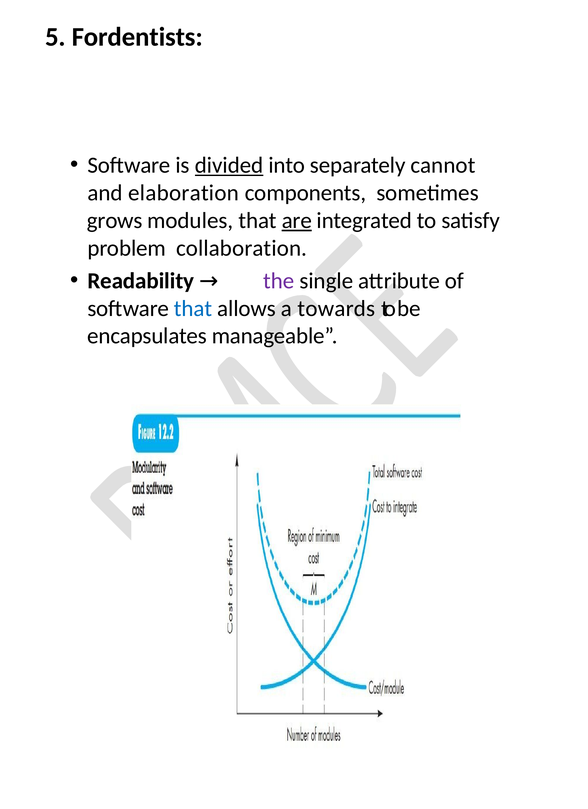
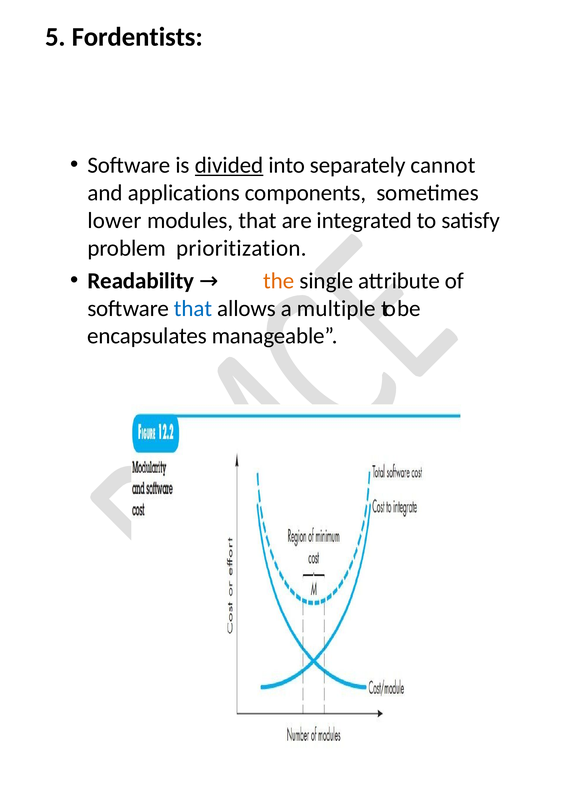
elaboration: elaboration -> applications (184, 193)
grows: grows -> lower (115, 221)
are underline: present -> none (297, 221)
collaboration: collaboration -> prioritization (241, 248)
the colour: purple -> orange (279, 281)
towards: towards -> multiple (336, 309)
